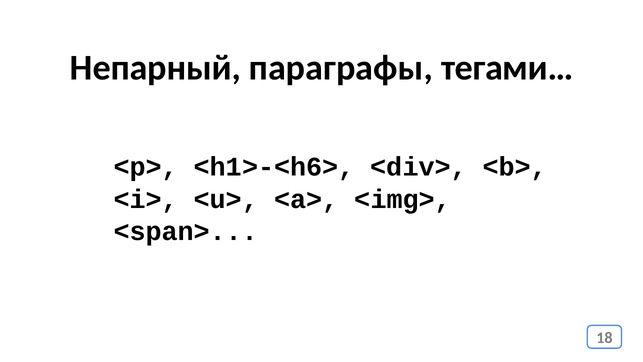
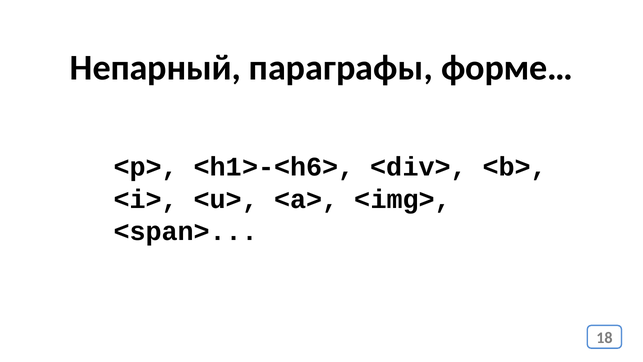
тегами…: тегами… -> форме… (507, 68)
